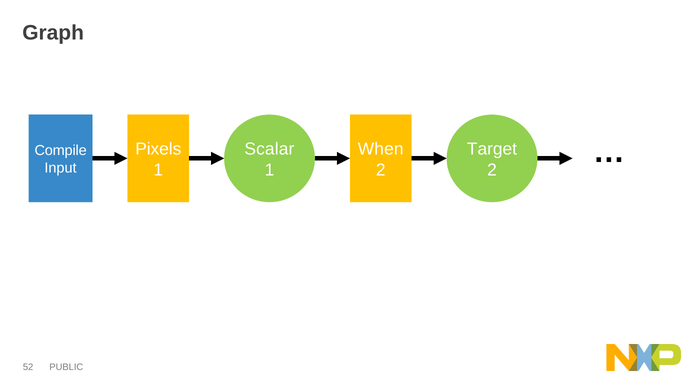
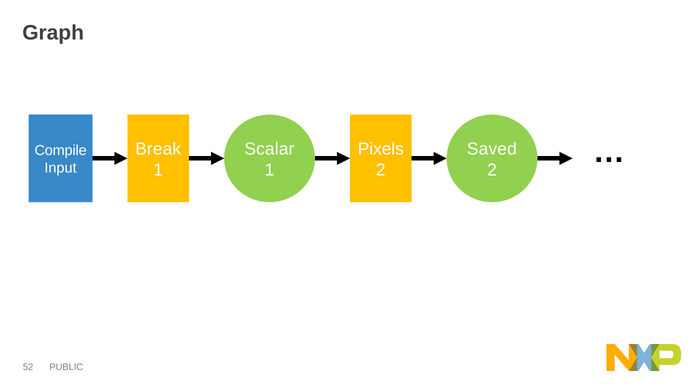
Pixels: Pixels -> Break (158, 149)
When: When -> Pixels (381, 149)
Target: Target -> Saved (492, 149)
